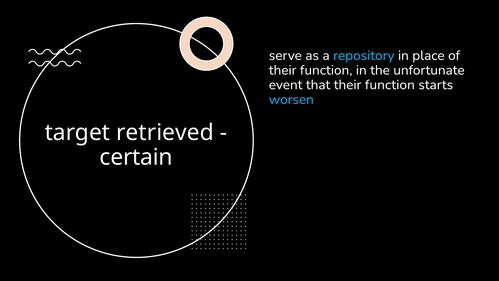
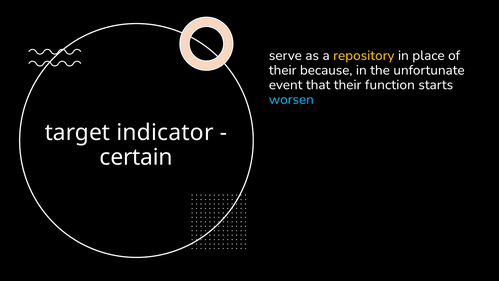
repository colour: light blue -> yellow (364, 55)
function: function -> because (326, 70)
retrieved: retrieved -> indicator (165, 132)
